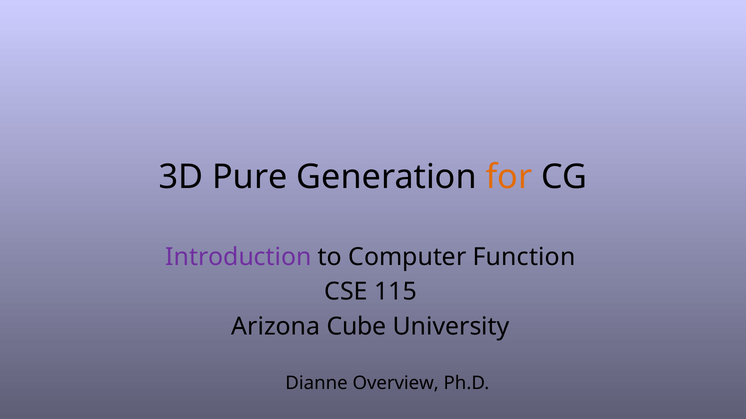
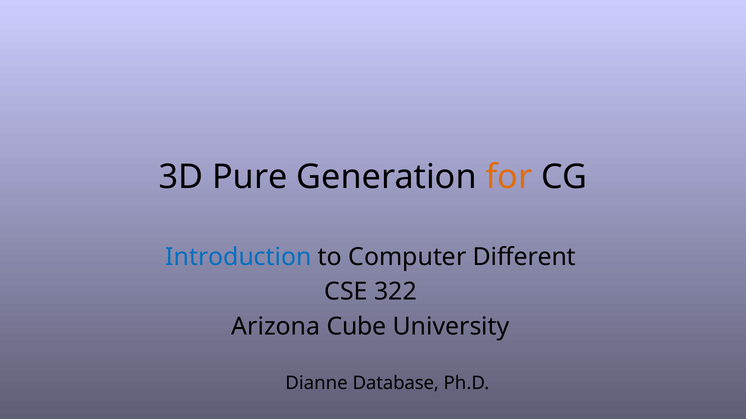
Introduction colour: purple -> blue (238, 257)
Function: Function -> Different (524, 257)
115: 115 -> 322 (395, 292)
Overview: Overview -> Database (396, 384)
